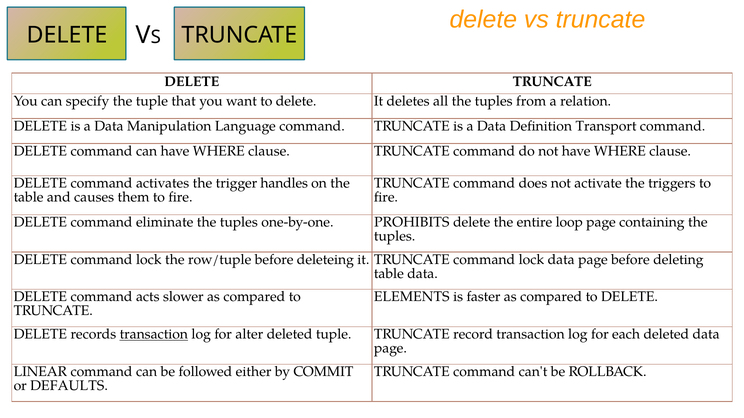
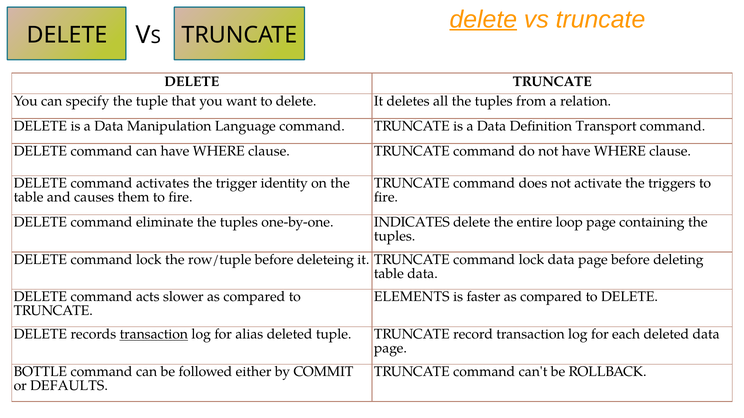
delete underline: none -> present (483, 19)
handles: handles -> identity (284, 183)
PROHIBITS: PROHIBITS -> INDICATES (412, 222)
alter: alter -> alias (249, 335)
LINEAR: LINEAR -> BOTTLE (40, 372)
